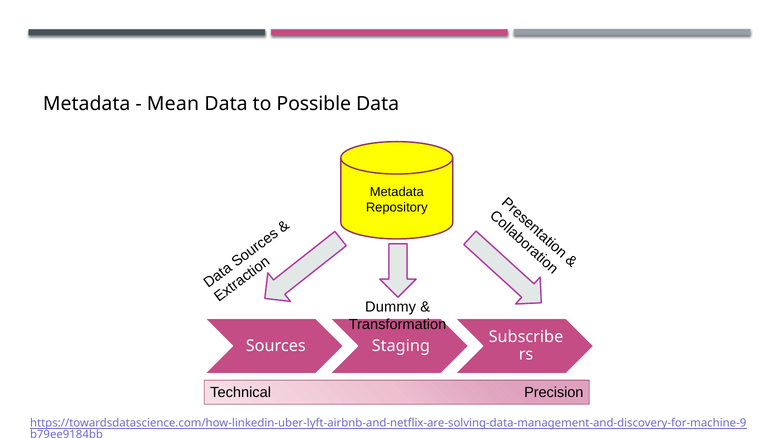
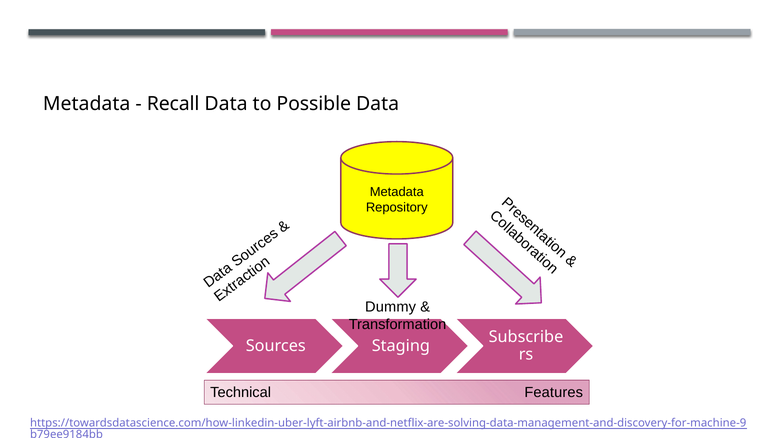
Mean: Mean -> Recall (173, 104)
Precision: Precision -> Features (554, 393)
